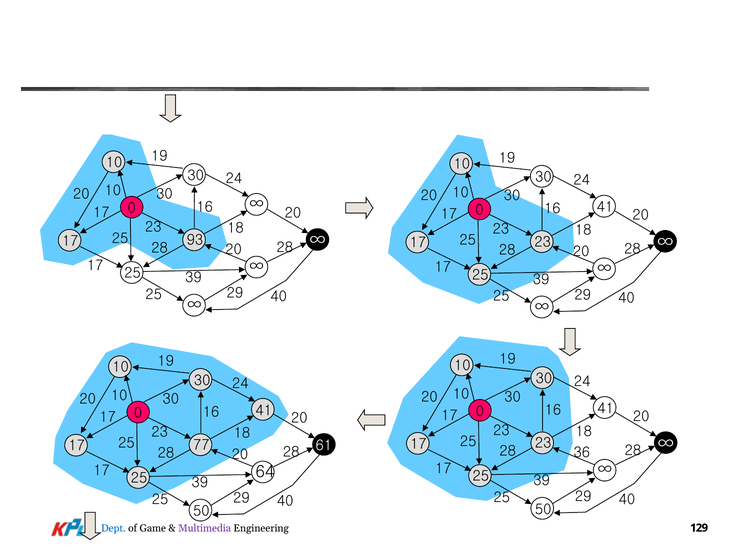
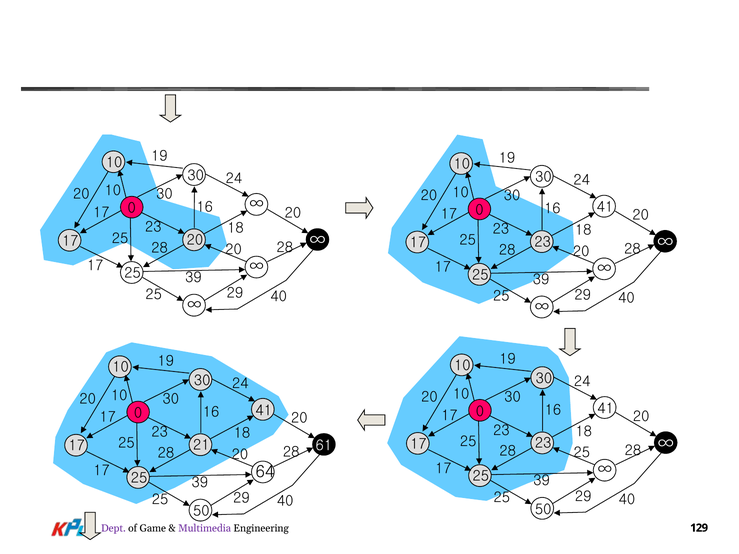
93: 93 -> 20 (195, 240)
77: 77 -> 21 (201, 445)
28 36: 36 -> 25 (582, 453)
Dept colour: blue -> purple (113, 529)
